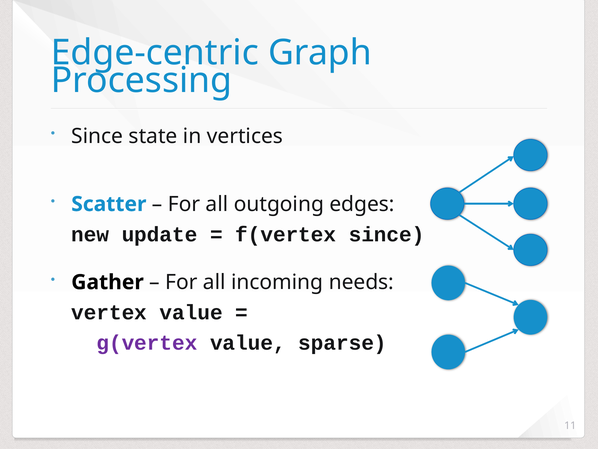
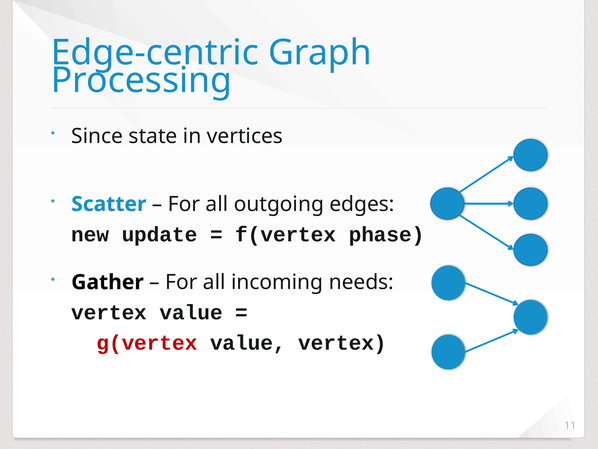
f(vertex since: since -> phase (387, 234)
g(vertex colour: purple -> red (147, 342)
value sparse: sparse -> vertex (342, 342)
